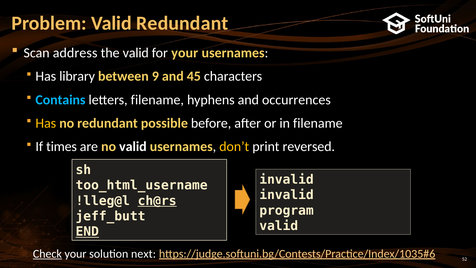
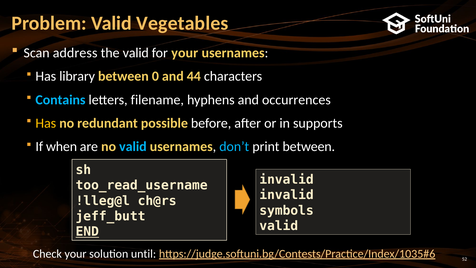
Valid Redundant: Redundant -> Vegetables (182, 23)
9: 9 -> 0 (155, 76)
45: 45 -> 44 (194, 76)
in filename: filename -> supports (318, 123)
times: times -> when (62, 147)
valid colour: white -> light blue (133, 147)
don’t colour: yellow -> light blue (234, 147)
print reversed: reversed -> between (309, 147)
too_html_username: too_html_username -> too_read_username (142, 185)
ch@rs underline: present -> none (157, 201)
program: program -> symbols (287, 210)
Check underline: present -> none (47, 254)
next: next -> until (144, 254)
